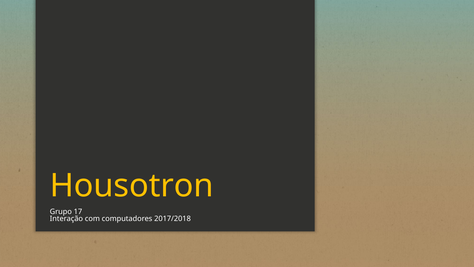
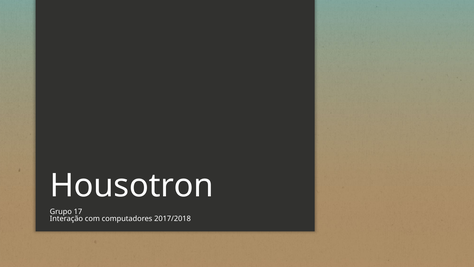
Housotron colour: yellow -> white (132, 186)
